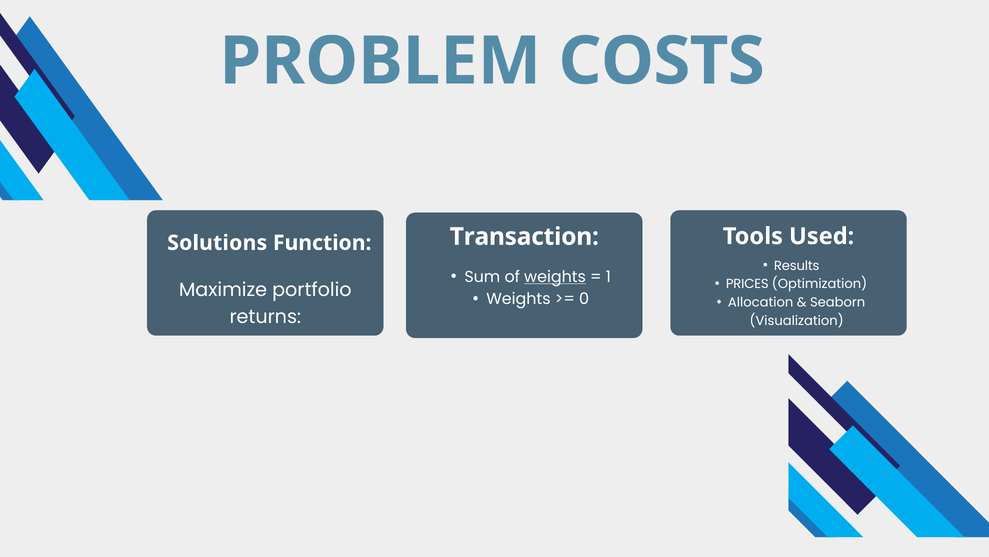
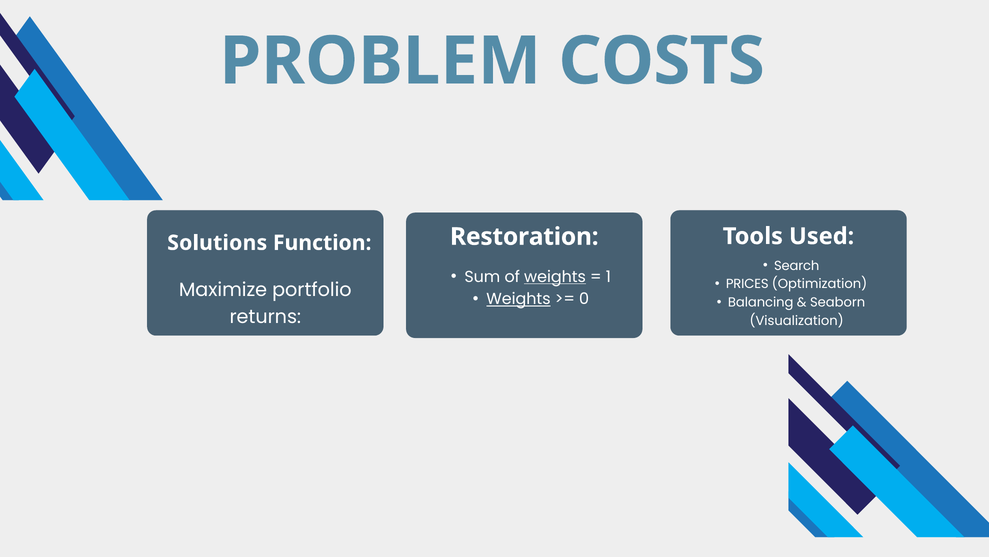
Transaction: Transaction -> Restoration (524, 236)
Results: Results -> Search (797, 265)
Weights underline: none -> present (518, 299)
Allocation: Allocation -> Balancing (761, 302)
